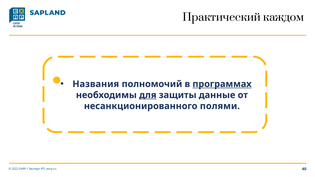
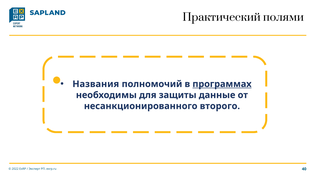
каждом: каждом -> полями (284, 17)
для underline: present -> none (148, 95)
полями: полями -> второго (220, 106)
